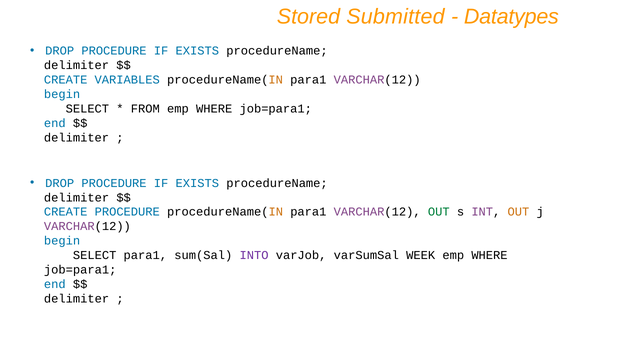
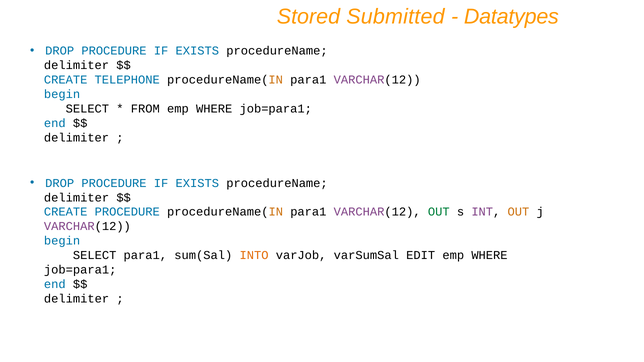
VARIABLES: VARIABLES -> TELEPHONE (127, 80)
INTO colour: purple -> orange (254, 256)
WEEK: WEEK -> EDIT (421, 256)
